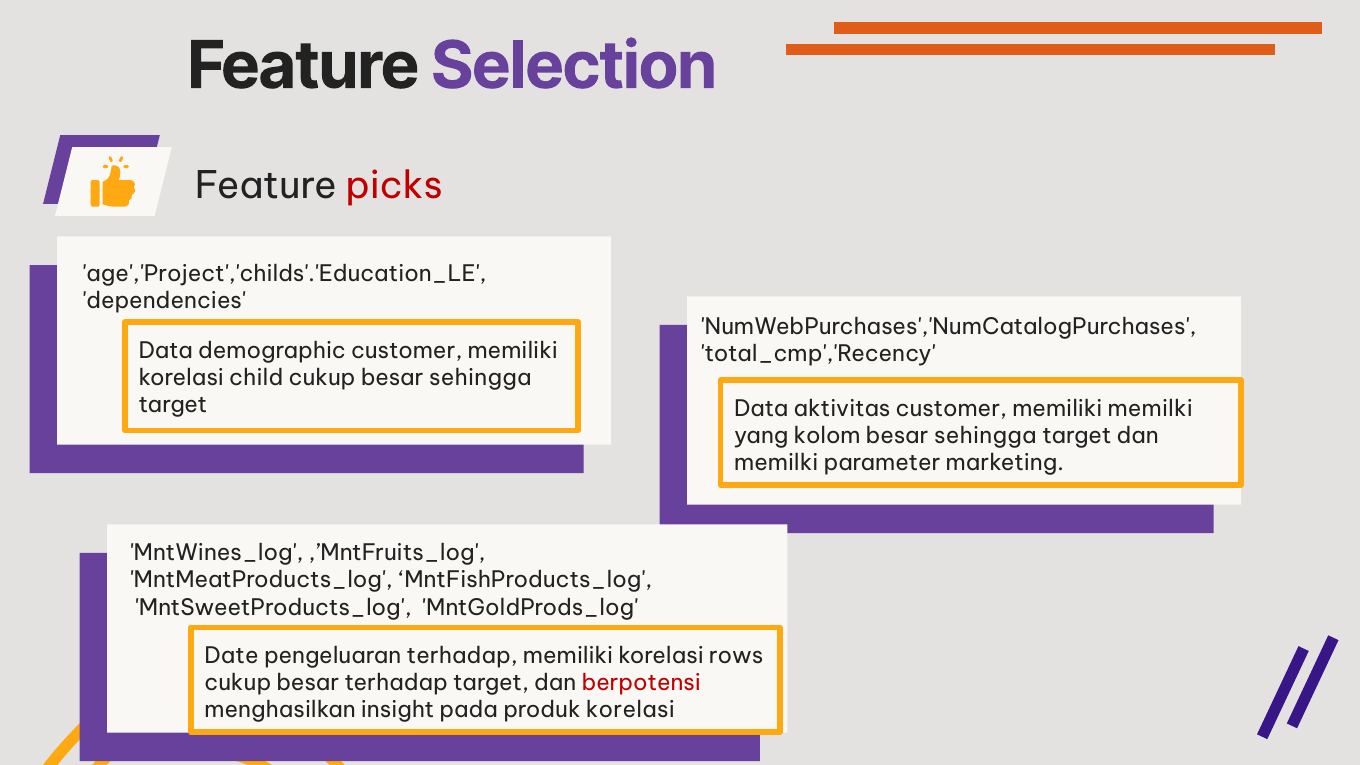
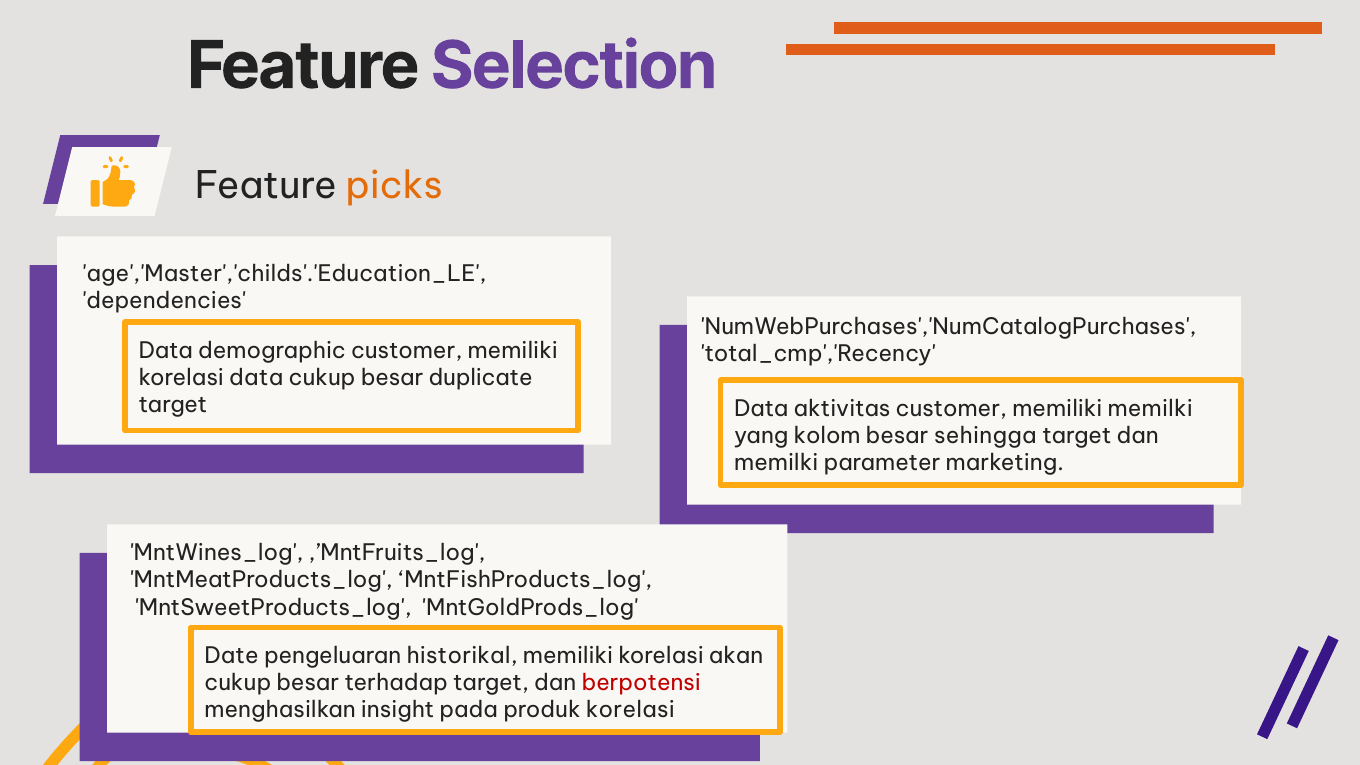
picks colour: red -> orange (394, 186)
age','Project','childs'.'Education_LE: age','Project','childs'.'Education_LE -> age','Master','childs'.'Education_LE (284, 274)
korelasi child: child -> data (256, 378)
cukup besar sehingga: sehingga -> duplicate (481, 378)
pengeluaran terhadap: terhadap -> historikal (462, 656)
rows: rows -> akan (736, 656)
